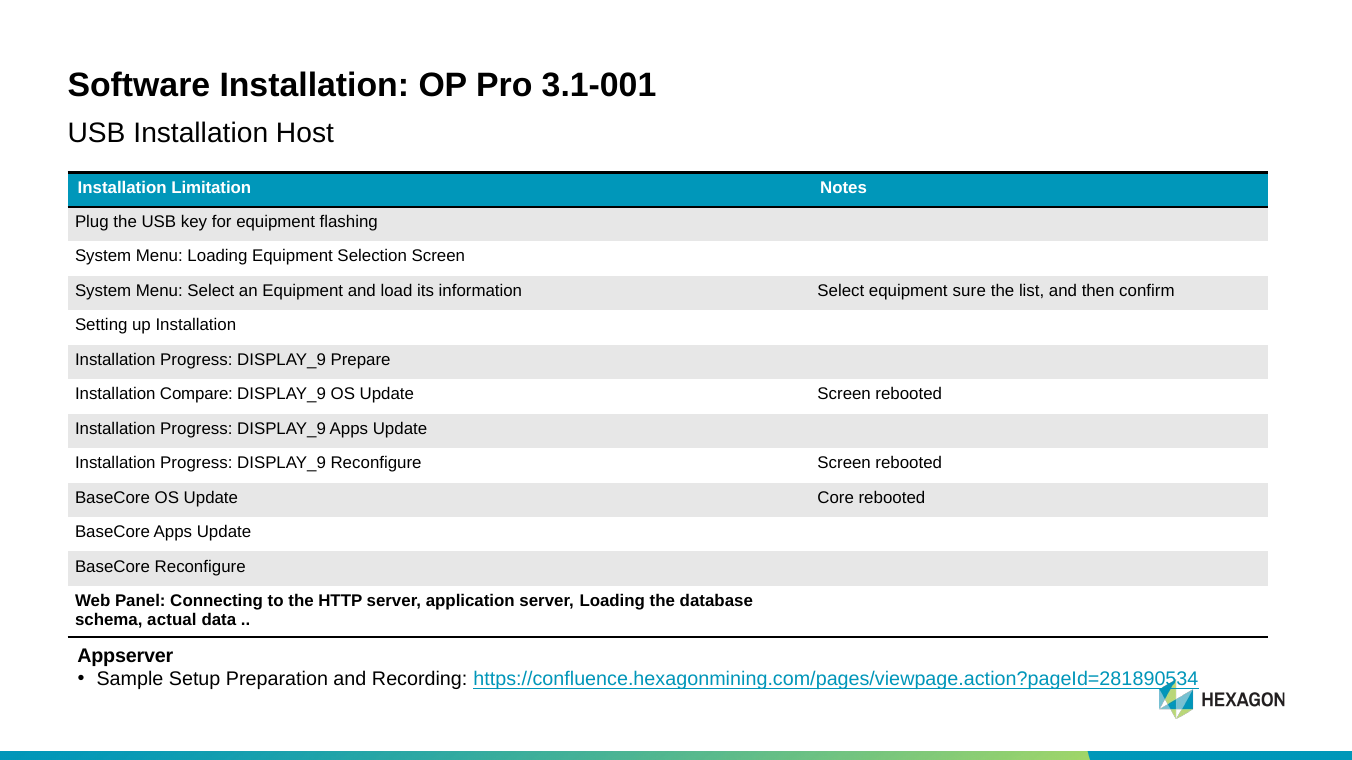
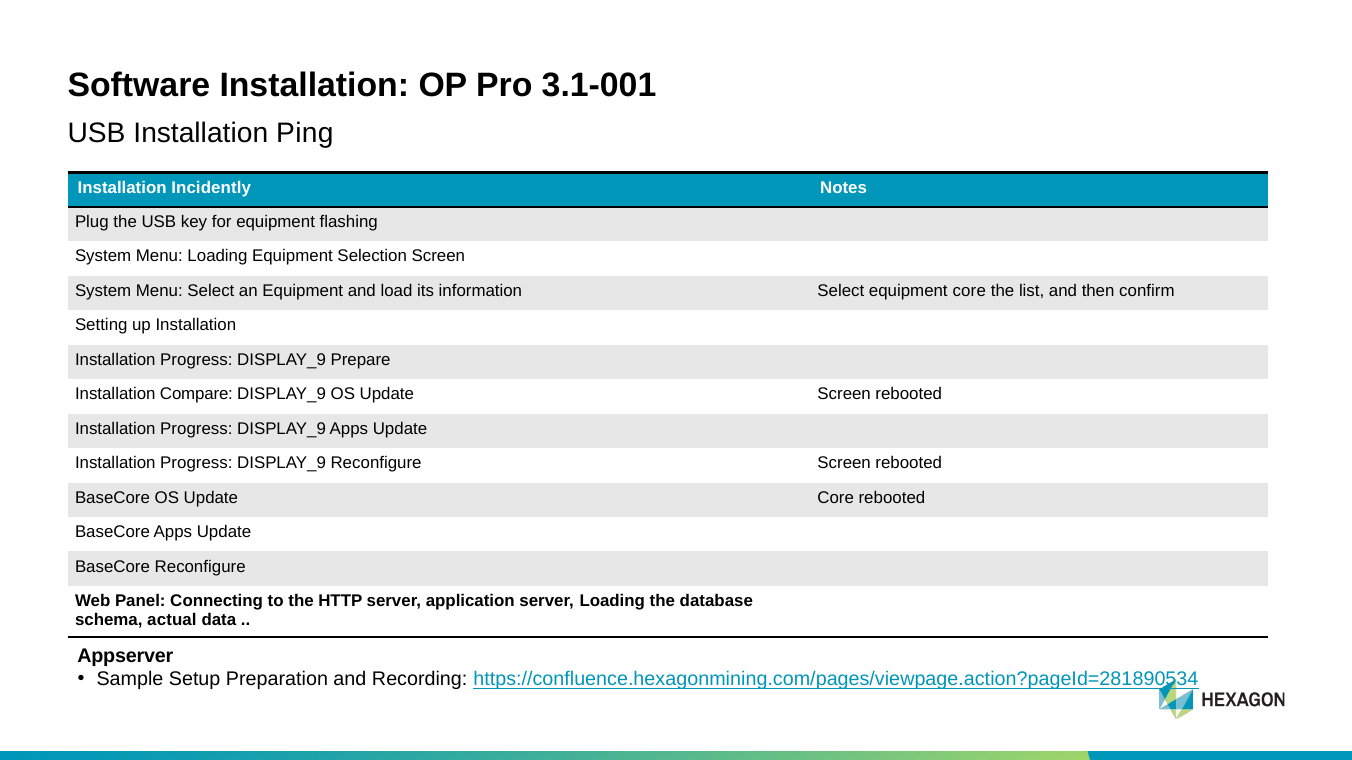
Host: Host -> Ping (305, 133)
Limitation: Limitation -> Incidently (211, 188)
equipment sure: sure -> core (969, 291)
